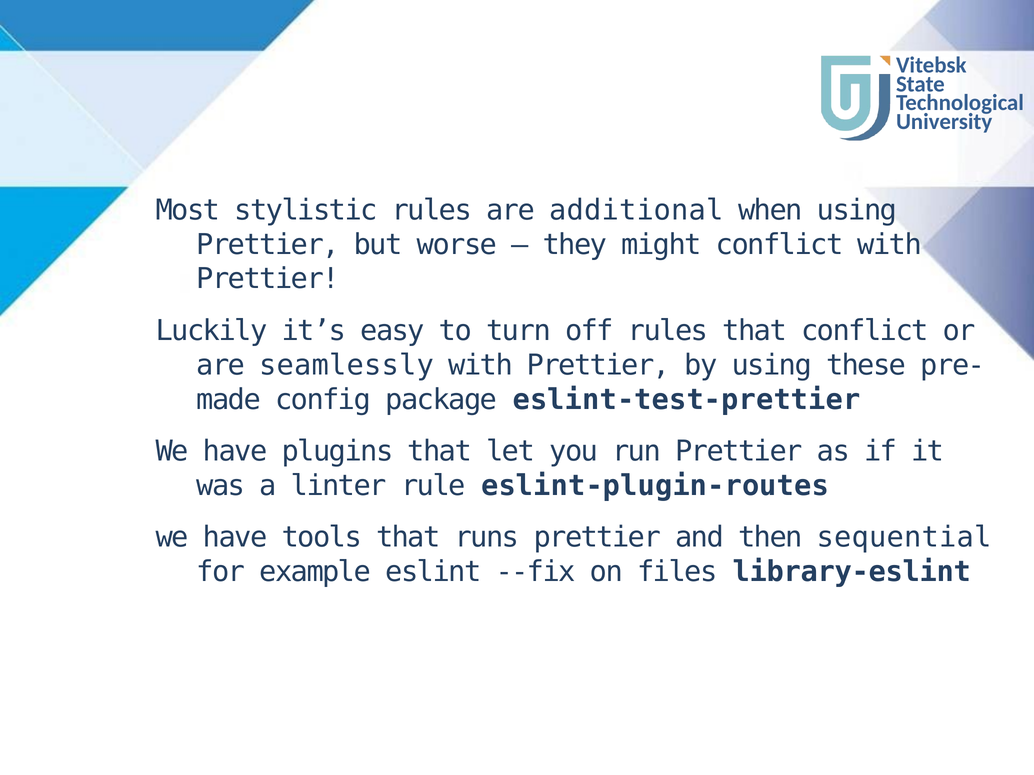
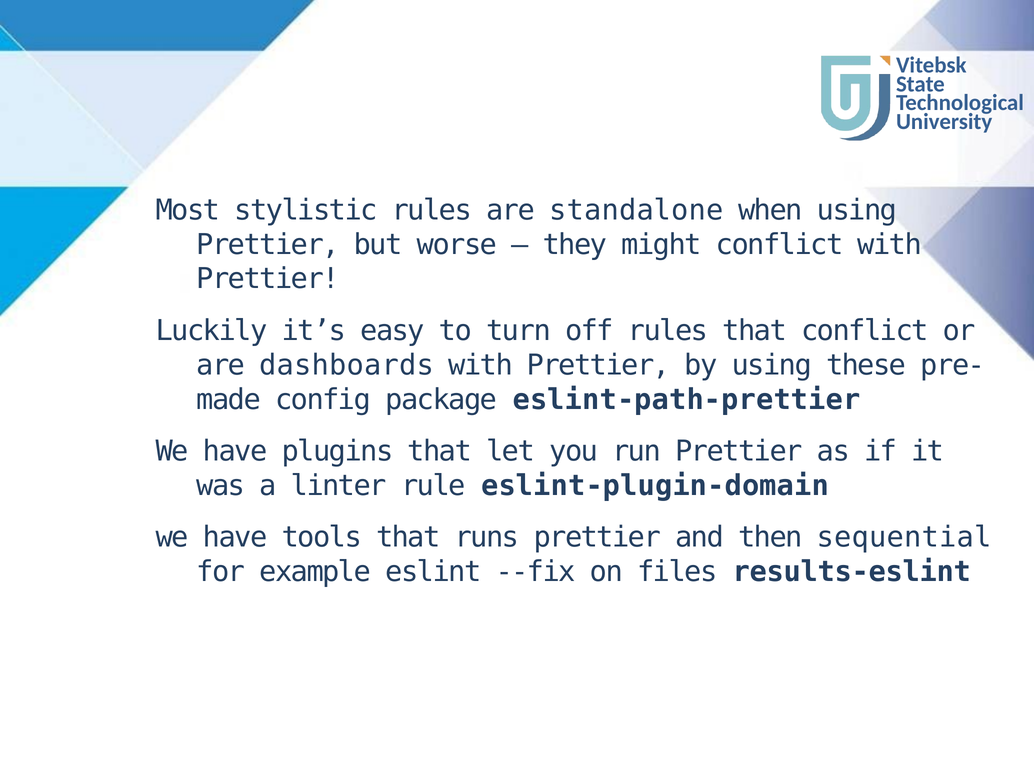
additional: additional -> standalone (636, 210)
seamlessly: seamlessly -> dashboards (347, 365)
eslint-test-prettier: eslint-test-prettier -> eslint-path-prettier (687, 400)
eslint-plugin-routes: eslint-plugin-routes -> eslint-plugin-domain (655, 486)
library-eslint: library-eslint -> results-eslint (852, 572)
